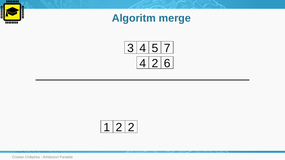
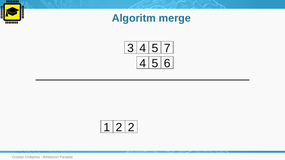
2: 2 -> 5 (155, 63)
